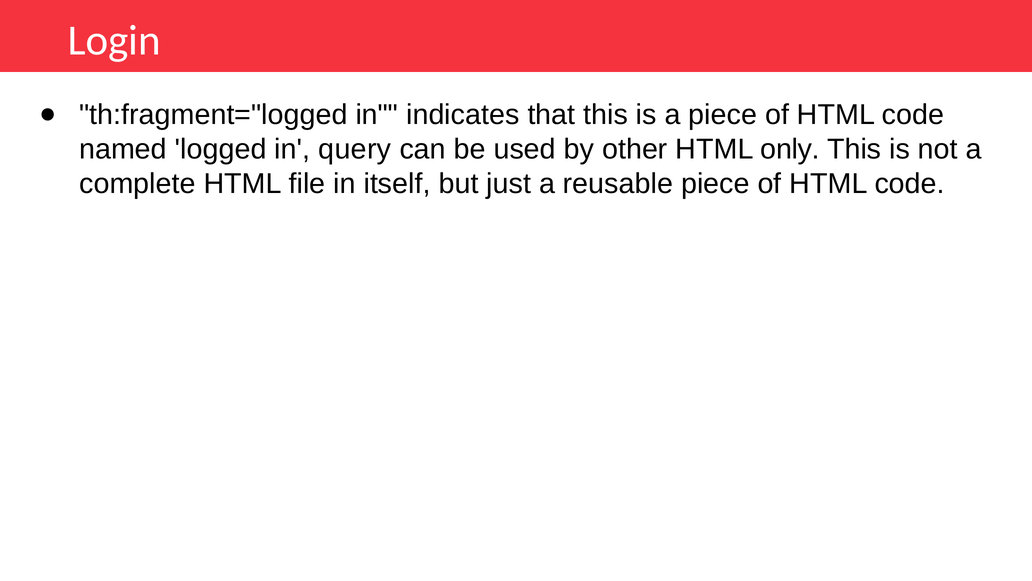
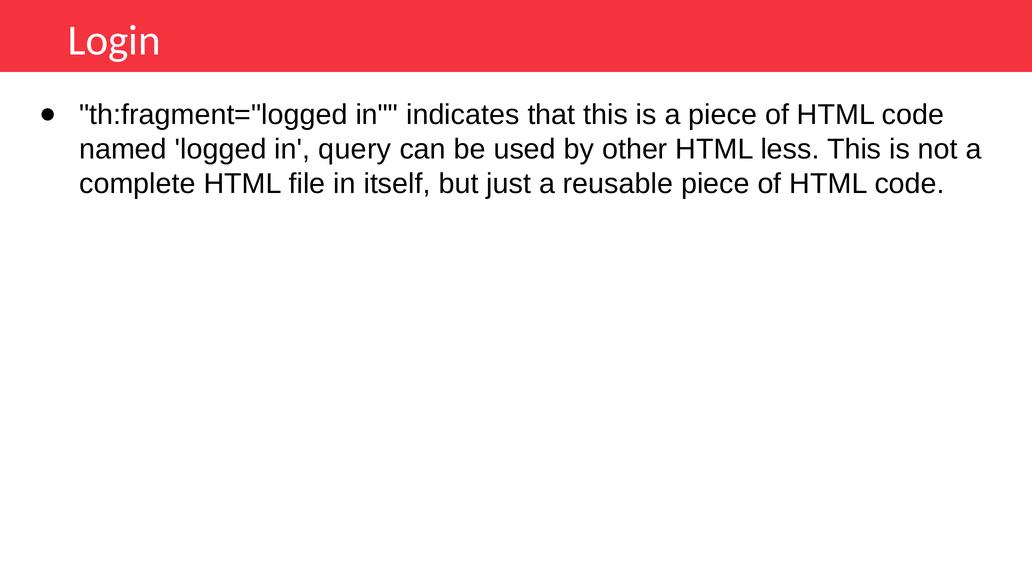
only: only -> less (790, 149)
